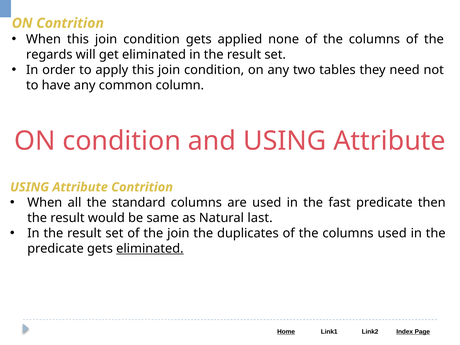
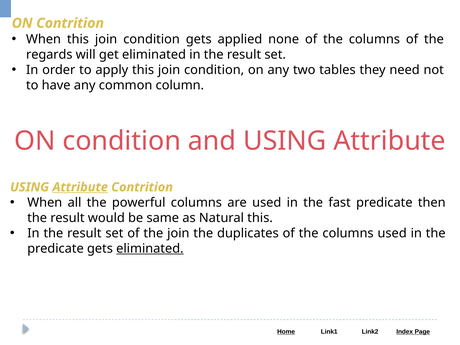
Attribute underline: none -> present (80, 187)
standard: standard -> powerful (139, 203)
Natural last: last -> this (260, 218)
